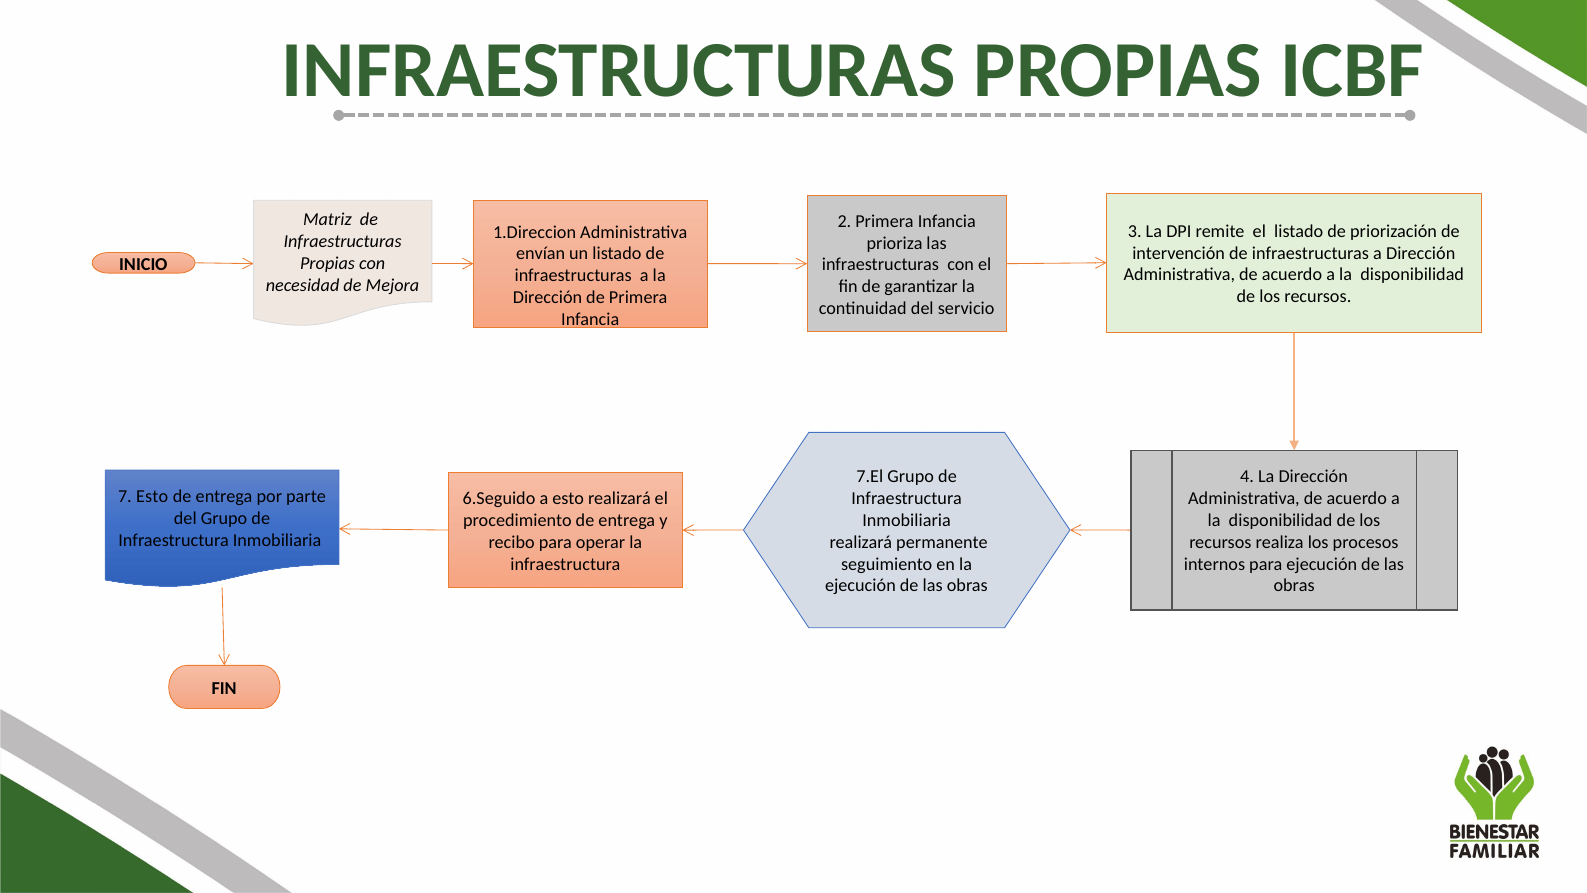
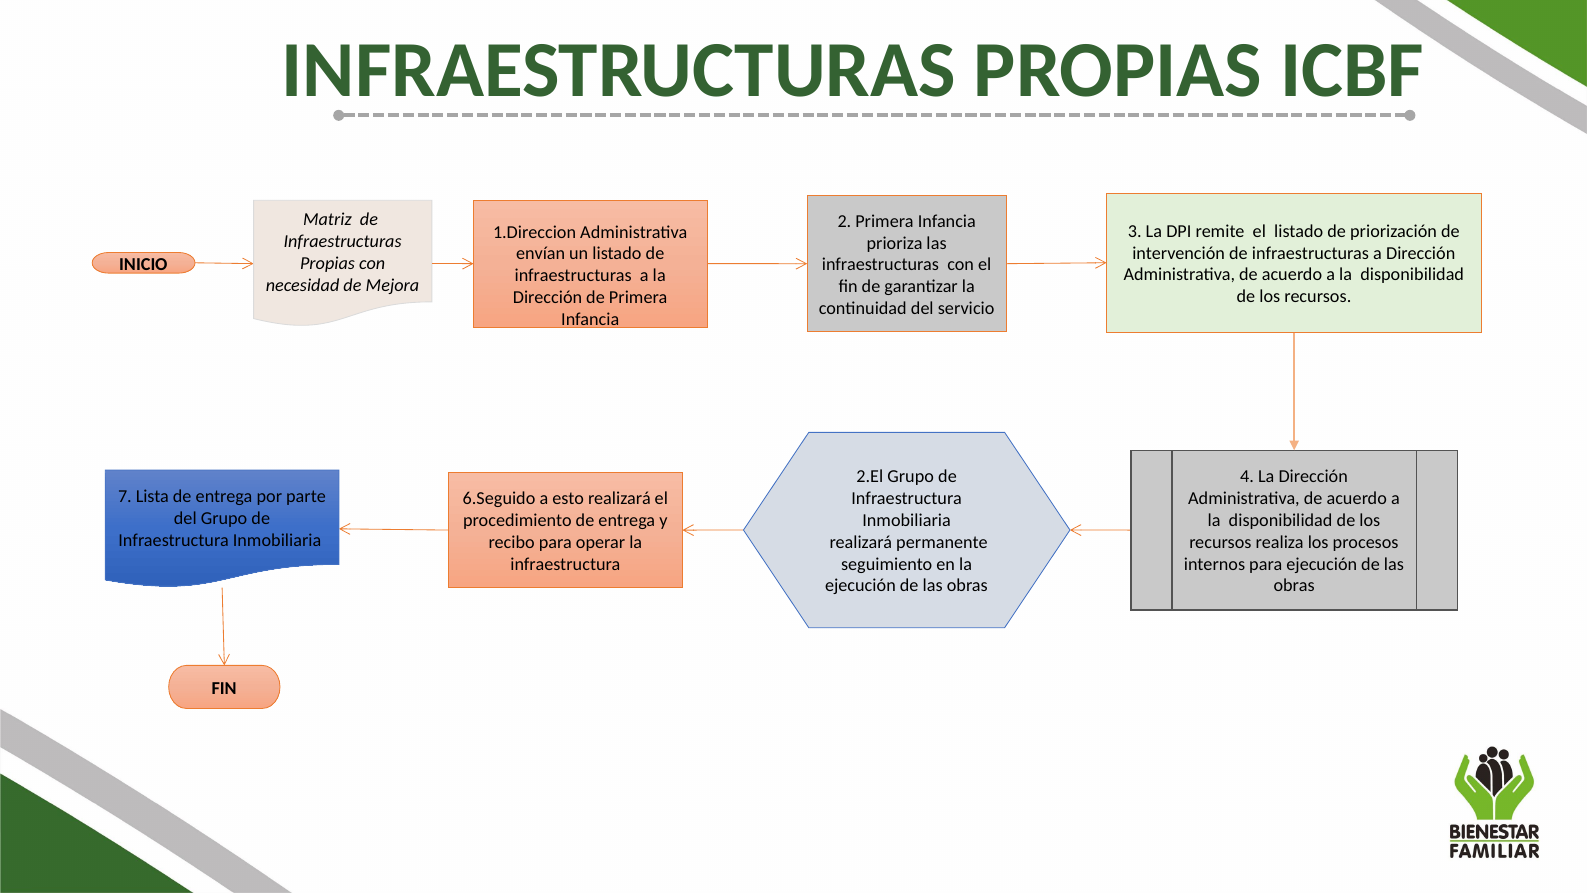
7.El: 7.El -> 2.El (870, 477)
7 Esto: Esto -> Lista (152, 496)
